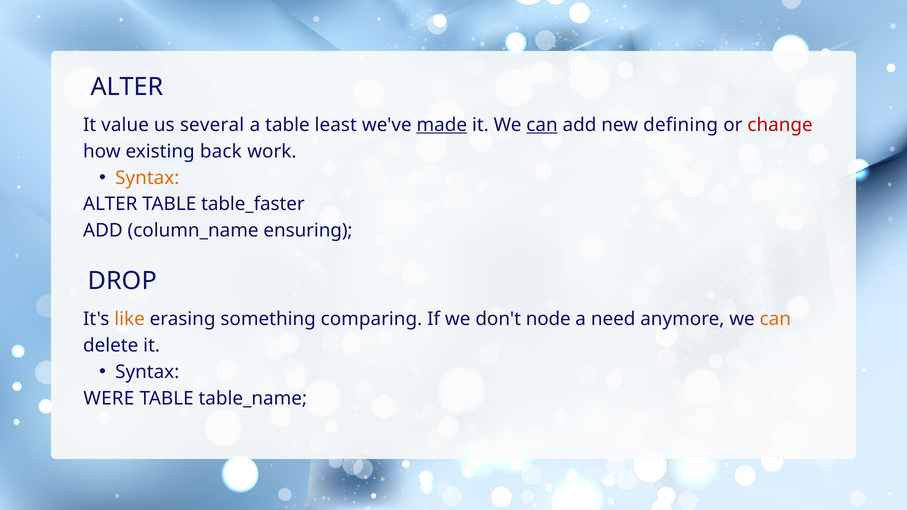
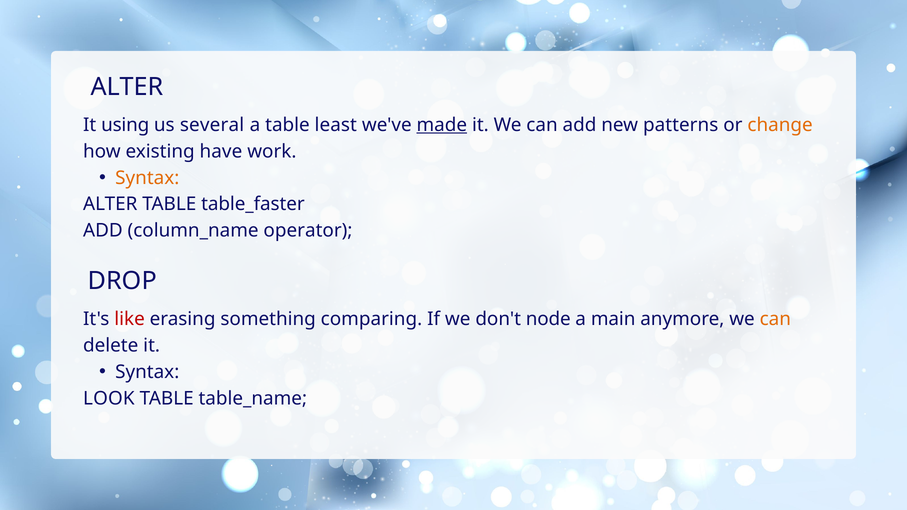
value: value -> using (125, 125)
can underline: present -> none (542, 125)
defining: defining -> patterns (681, 125)
change colour: red -> orange (780, 125)
back: back -> have (221, 151)
ensuring: ensuring -> operator (308, 231)
like colour: orange -> red (130, 319)
need: need -> main (613, 319)
WERE: WERE -> LOOK (109, 399)
